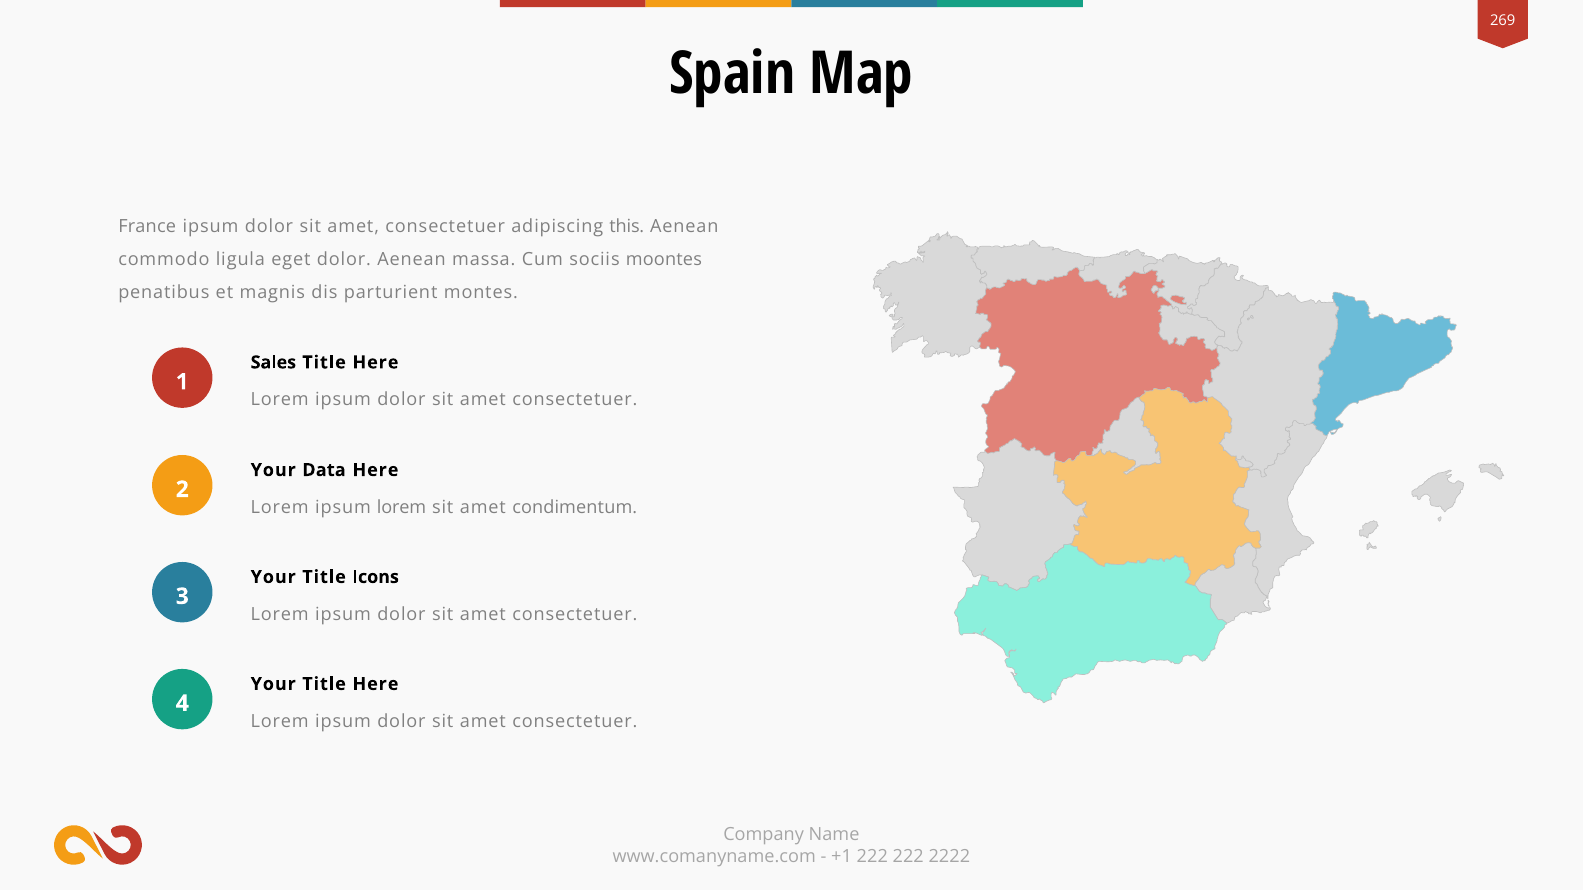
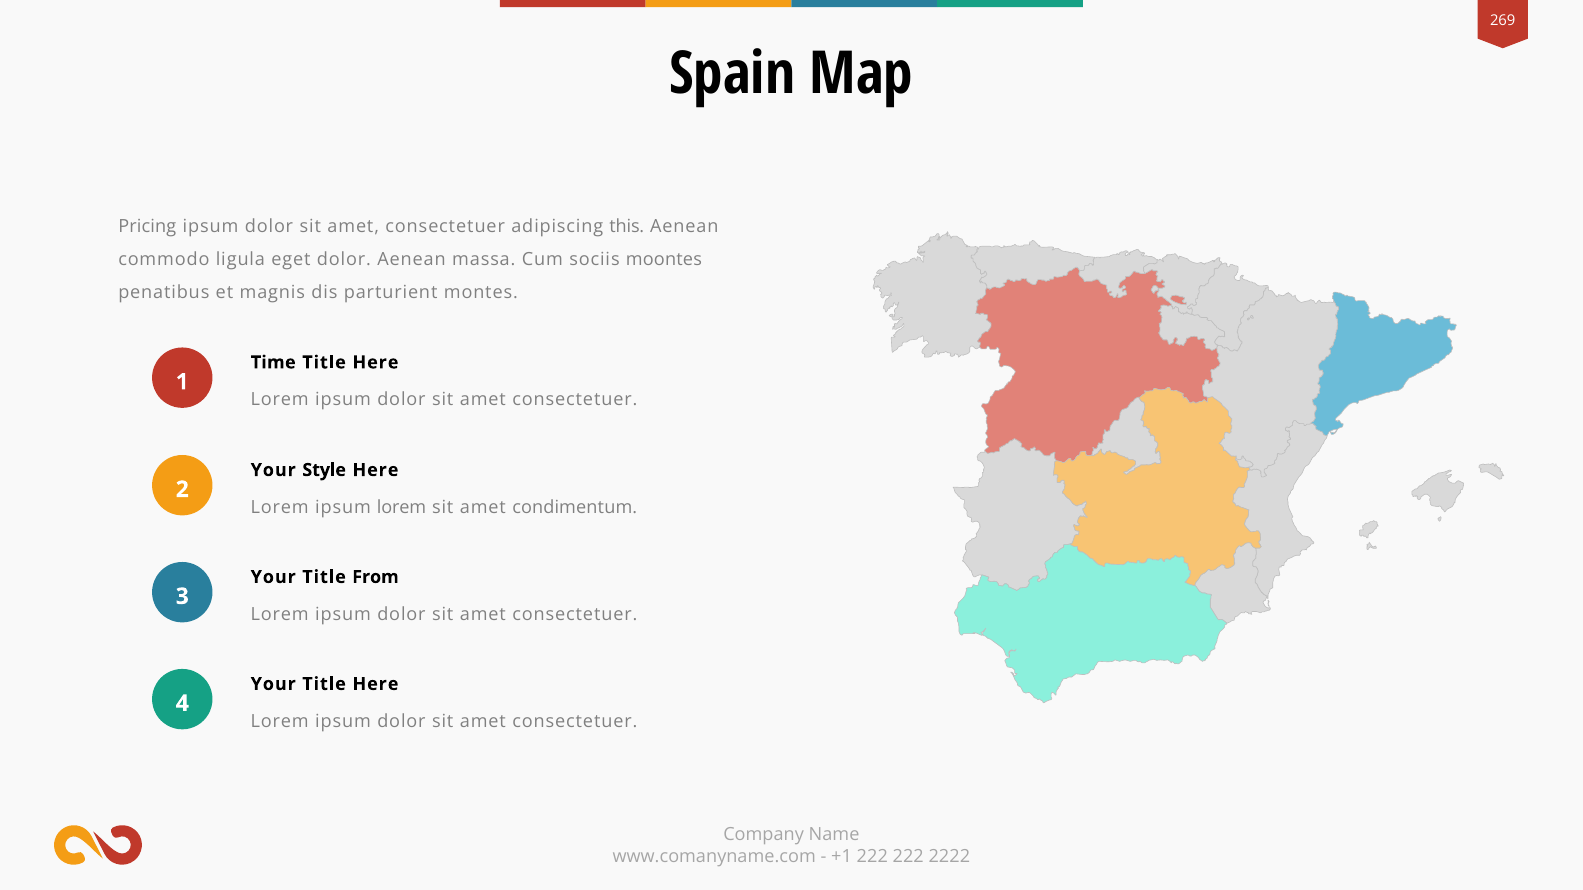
France: France -> Pricing (147, 226)
Sales: Sales -> Time (273, 363)
Data: Data -> Style (324, 470)
Icons: Icons -> From (376, 577)
